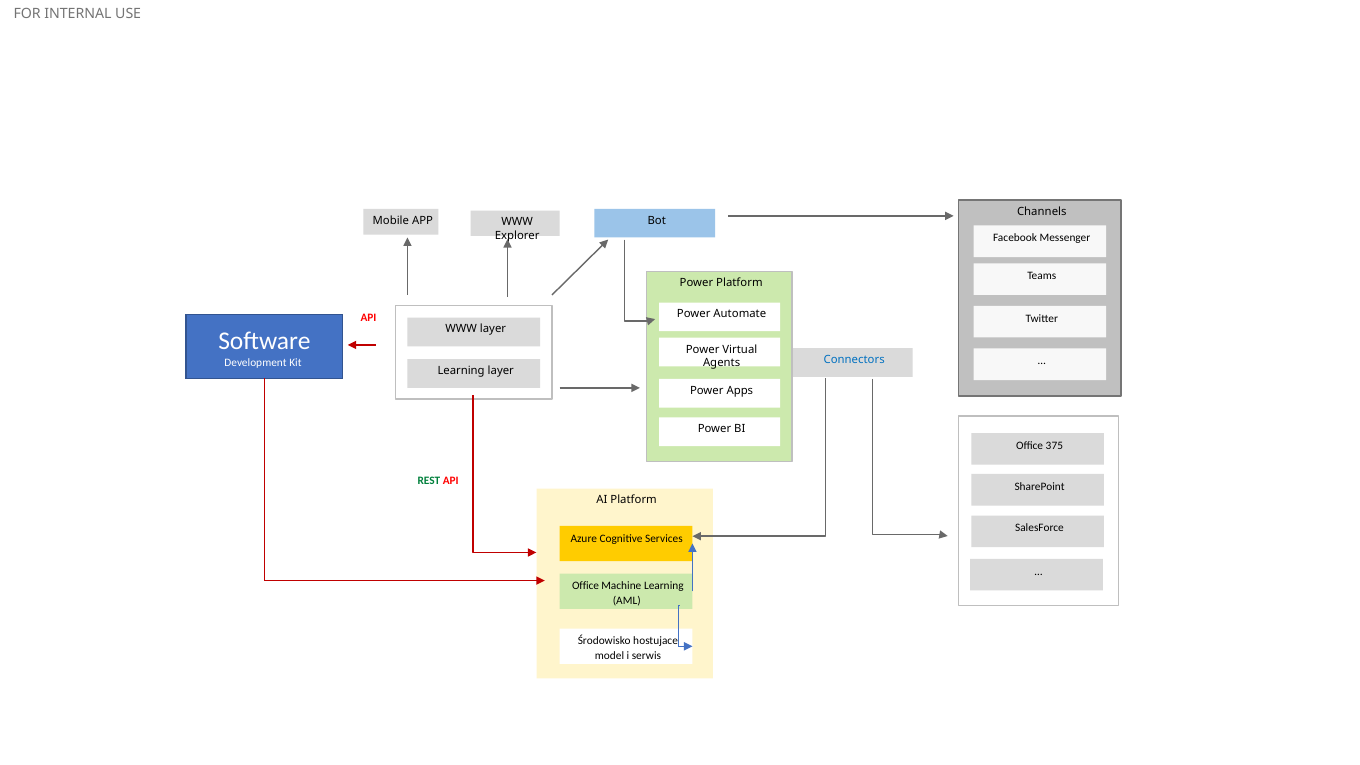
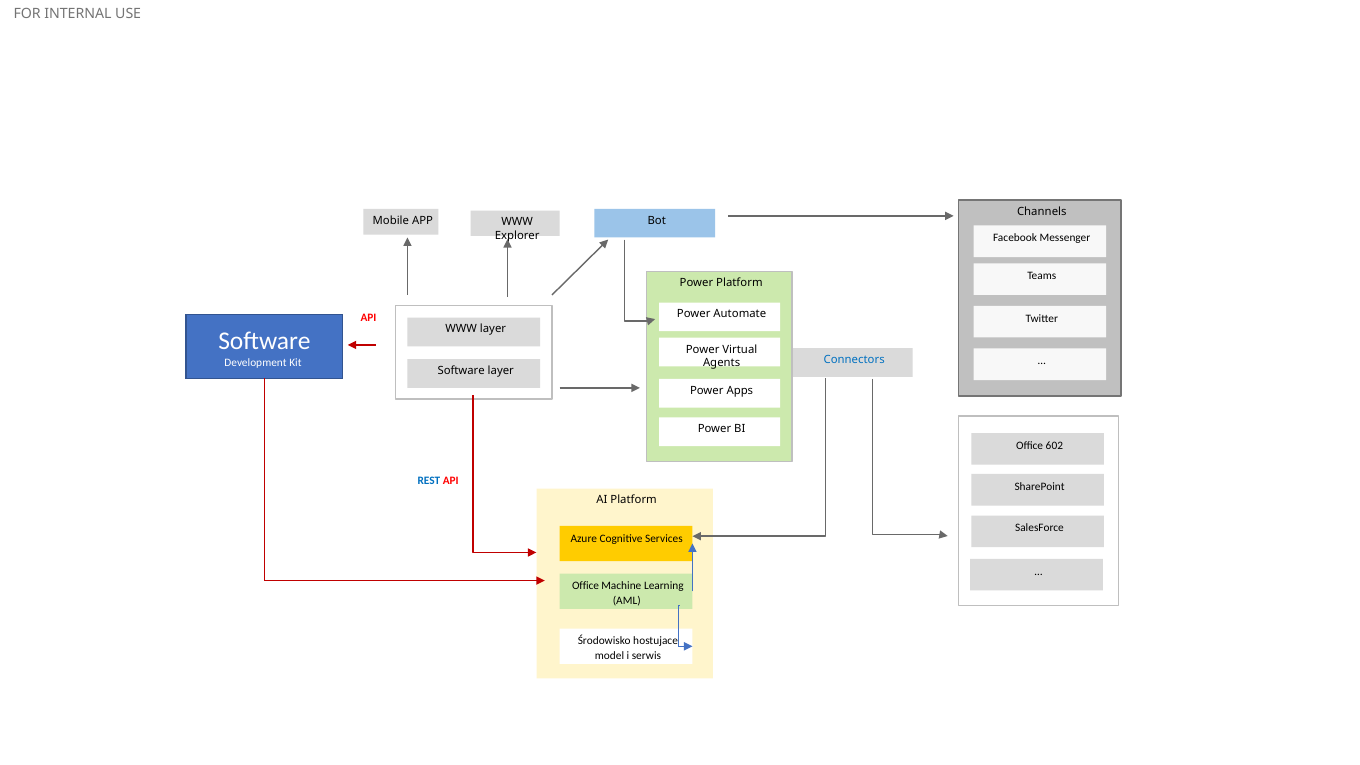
Learning: Learning -> Software (461, 371)
375: 375 -> 602 (1054, 446)
REST colour: green -> blue (429, 481)
